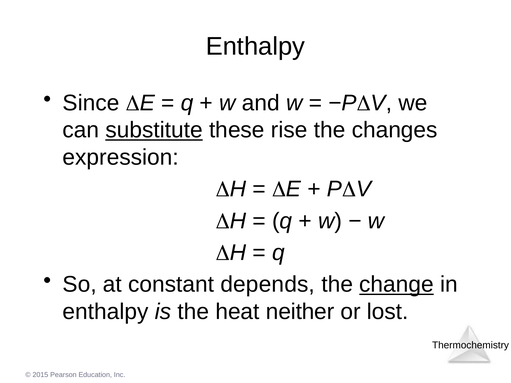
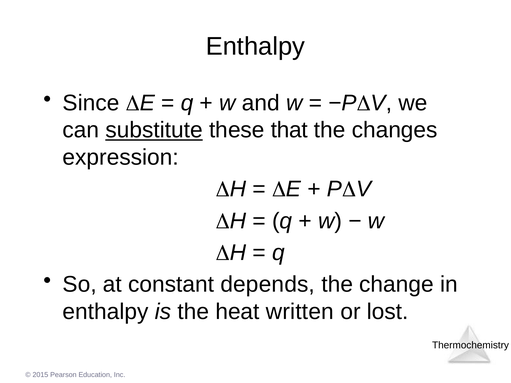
rise: rise -> that (289, 130)
change underline: present -> none (397, 285)
neither: neither -> written (300, 312)
